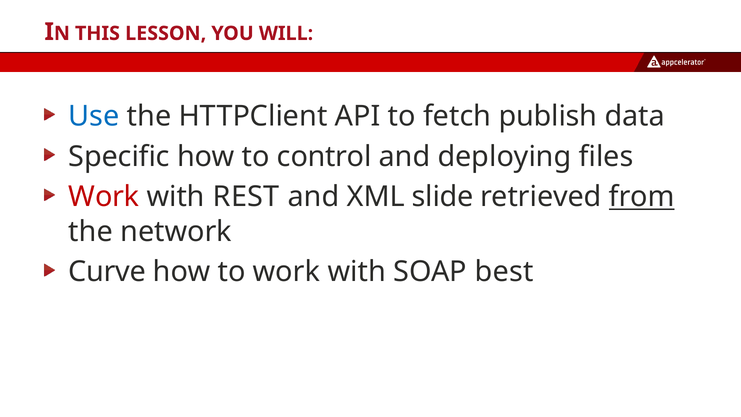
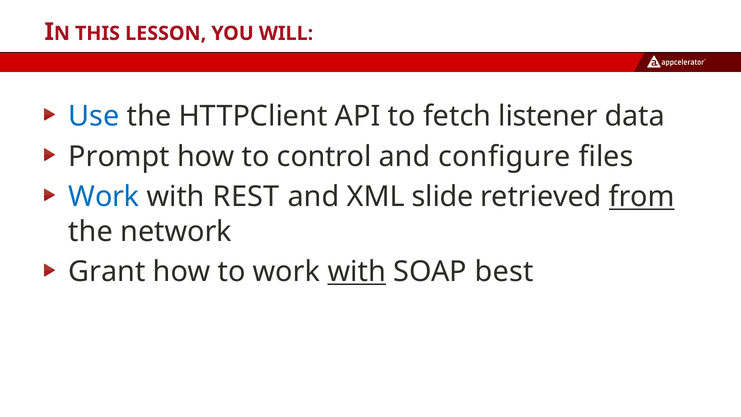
publish: publish -> listener (548, 116)
Specific: Specific -> Prompt (119, 157)
deploying: deploying -> configure (504, 157)
Work colour: red -> blue (104, 197)
Curve: Curve -> Grant (107, 272)
with underline: none -> present (357, 272)
